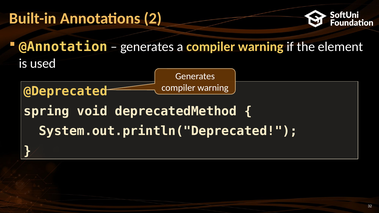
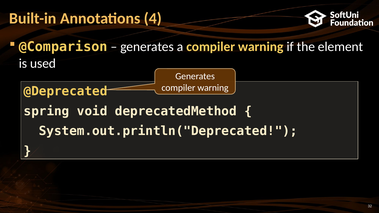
2: 2 -> 4 (153, 18)
@Annotation: @Annotation -> @Comparison (63, 47)
